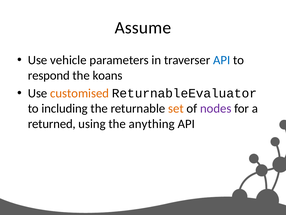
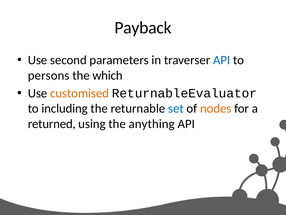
Assume: Assume -> Payback (143, 28)
vehicle: vehicle -> second (68, 60)
respond: respond -> persons (49, 75)
koans: koans -> which (108, 75)
set colour: orange -> blue (176, 108)
nodes colour: purple -> orange (216, 108)
